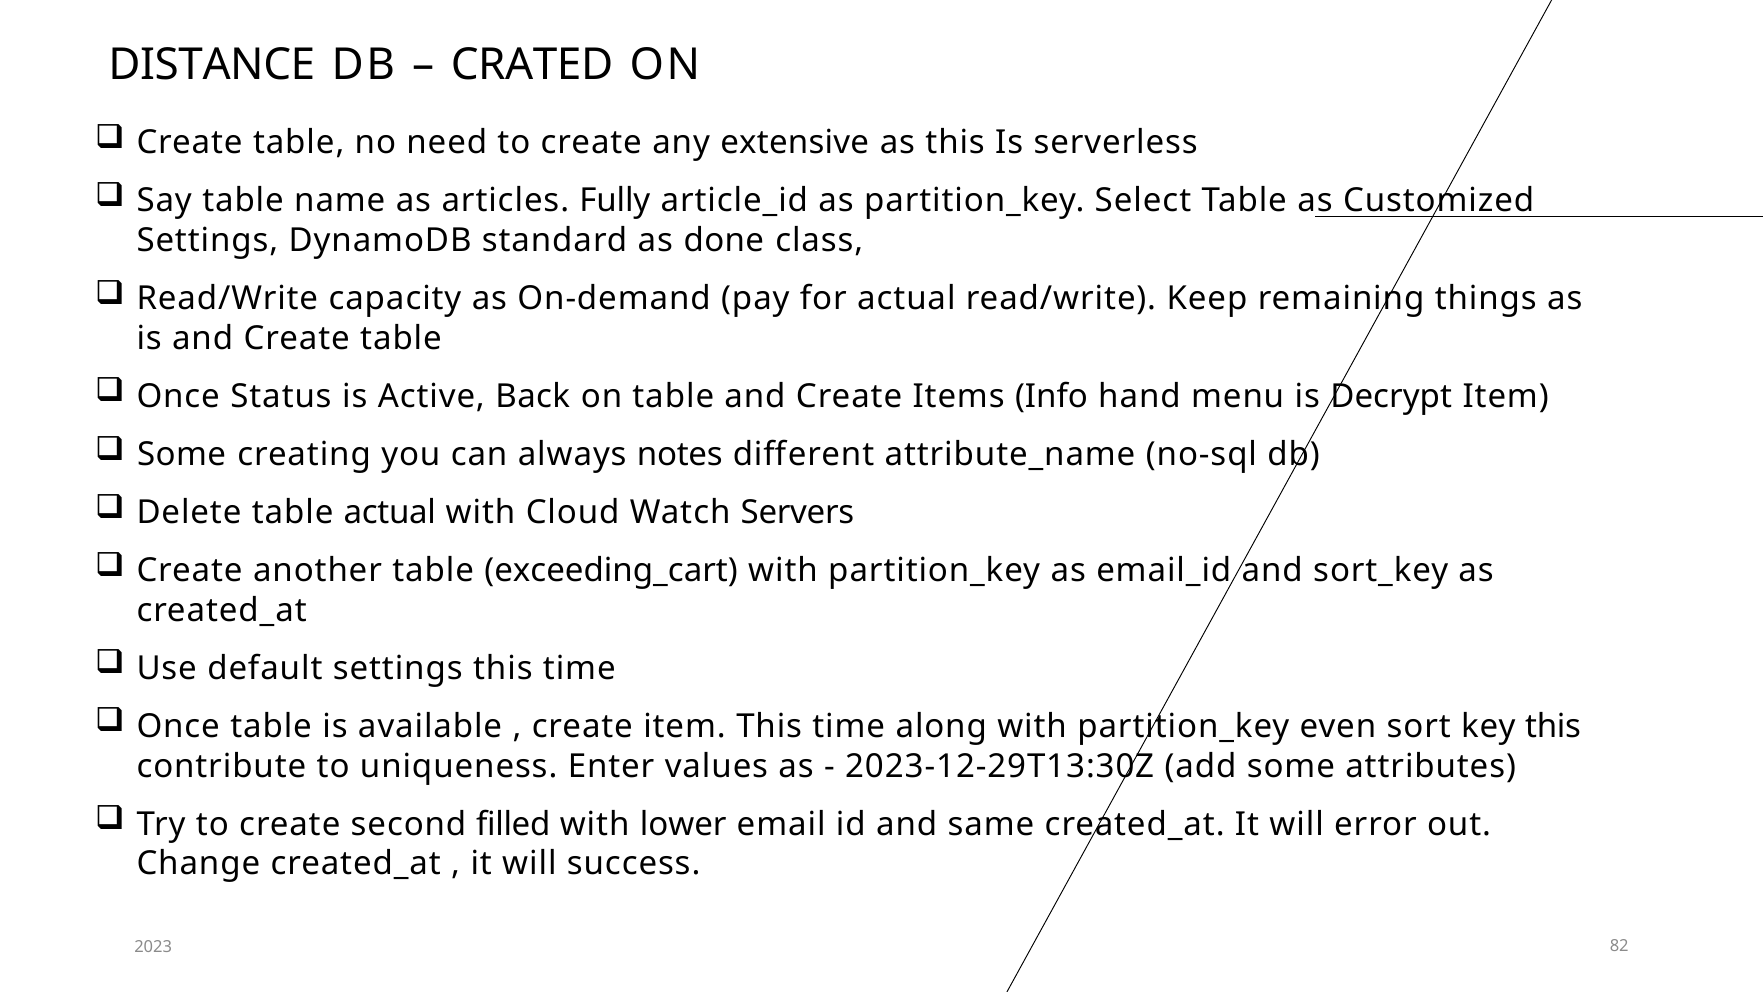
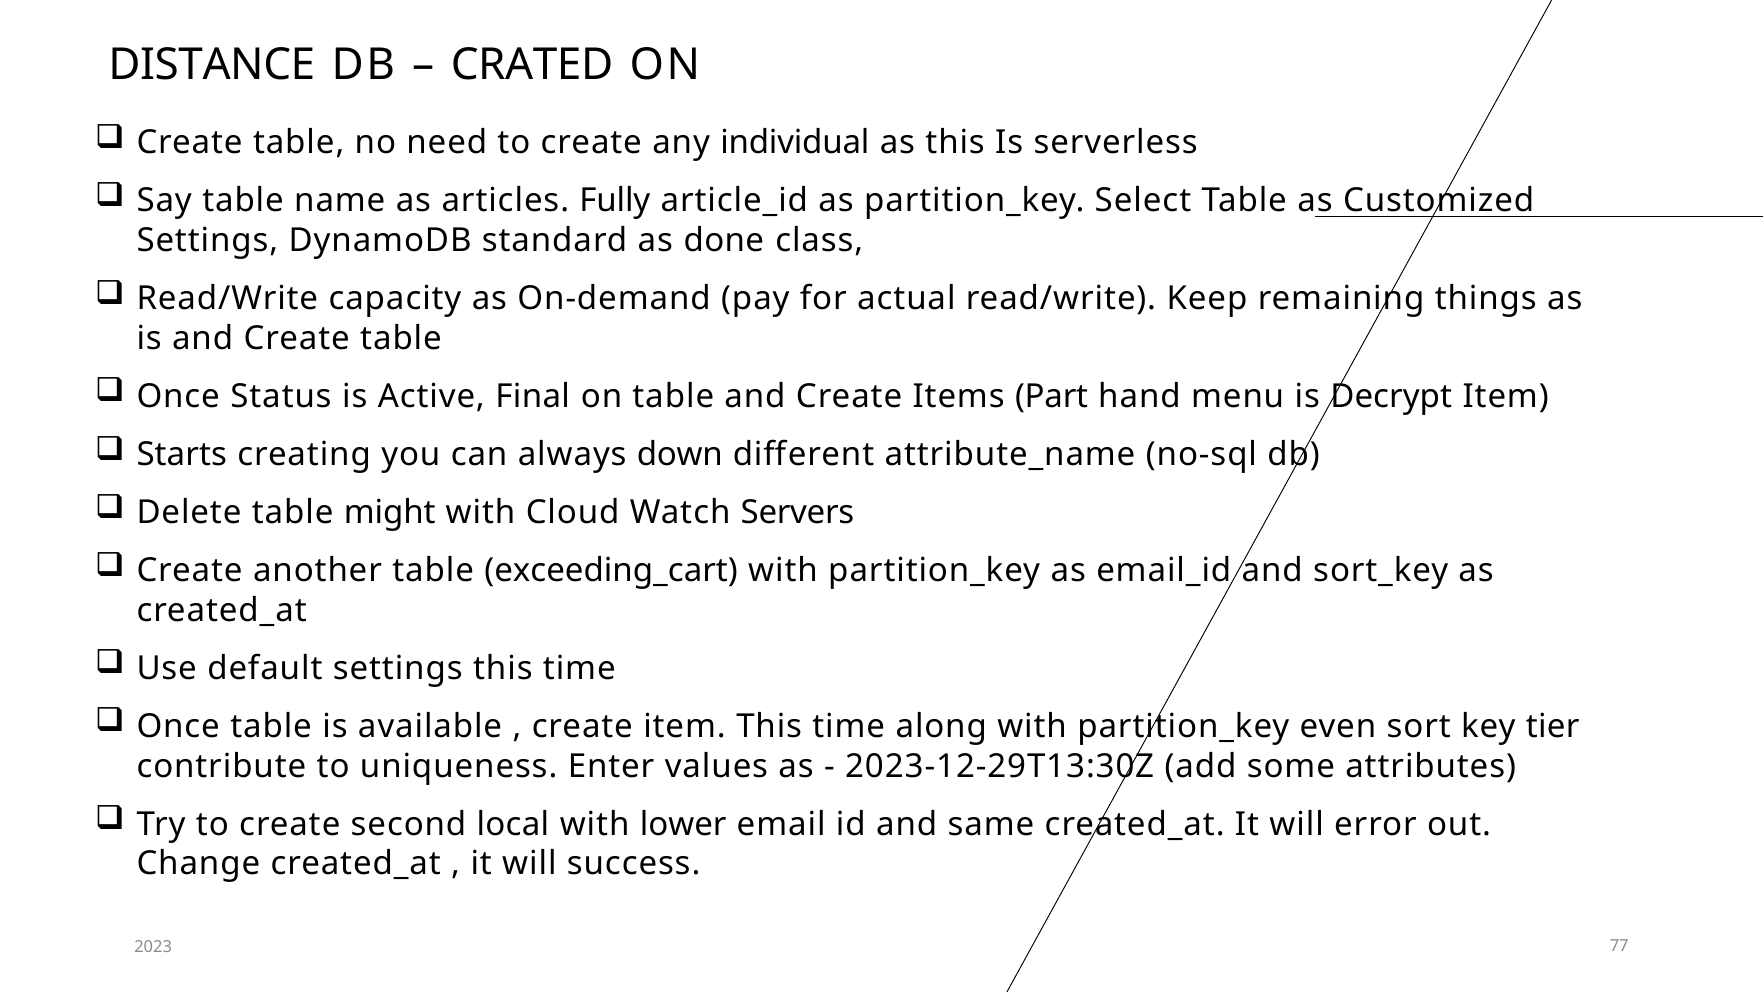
extensive: extensive -> individual (795, 143)
Back: Back -> Final (533, 396)
Info: Info -> Part (1052, 396)
Some: Some -> Starts (182, 454)
notes: notes -> down (680, 454)
table actual: actual -> might (390, 512)
key this: this -> tier (1553, 726)
filled: filled -> local (513, 824)
82: 82 -> 77 (1619, 945)
